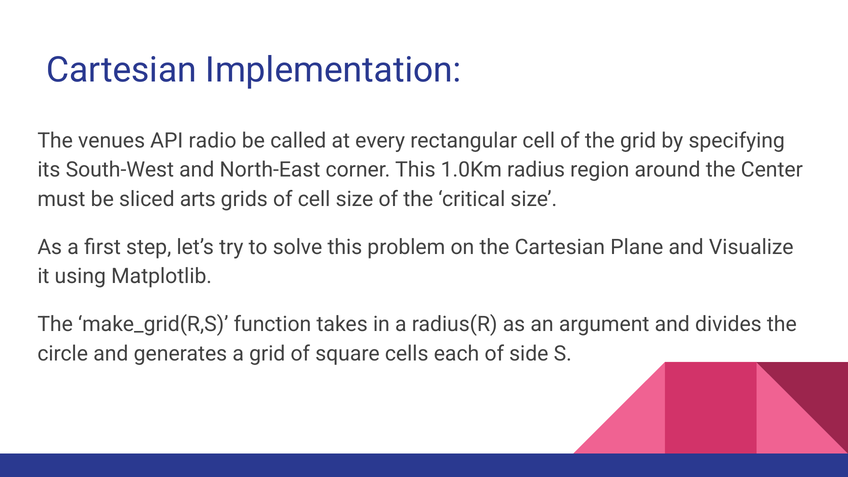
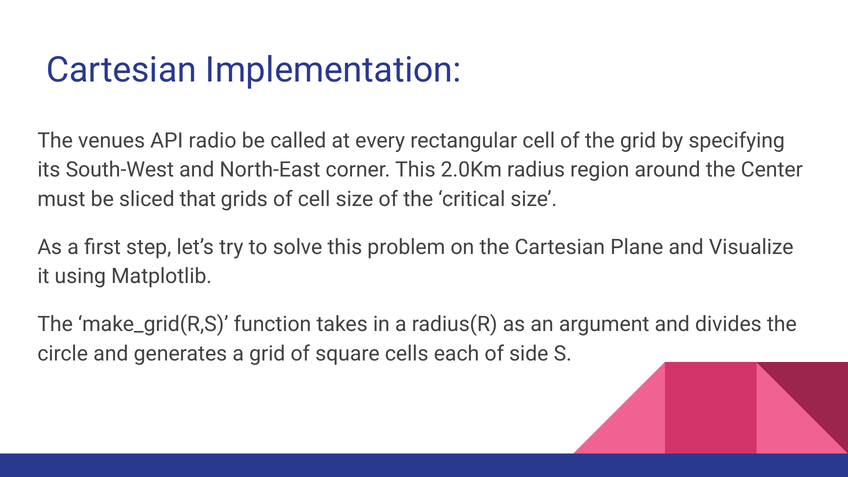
1.0Km: 1.0Km -> 2.0Km (471, 170)
arts: arts -> that (198, 199)
